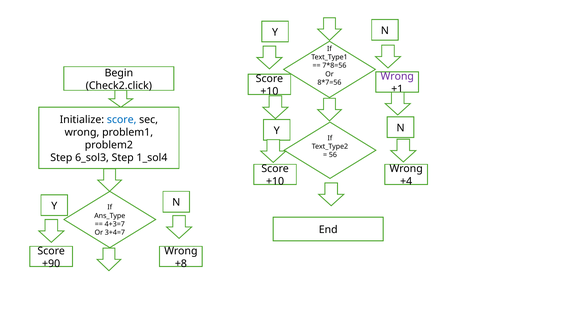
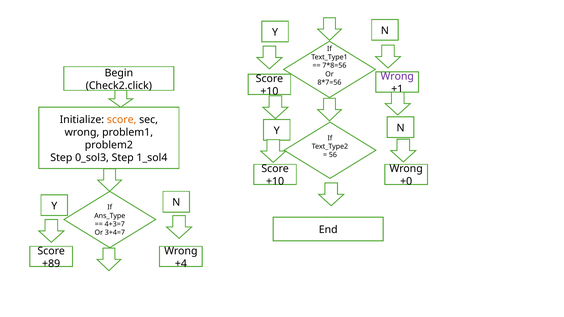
score colour: blue -> orange (122, 120)
6_sol3: 6_sol3 -> 0_sol3 (92, 158)
+4: +4 -> +0 (406, 182)
+90: +90 -> +89 (51, 264)
+8: +8 -> +4 (181, 264)
